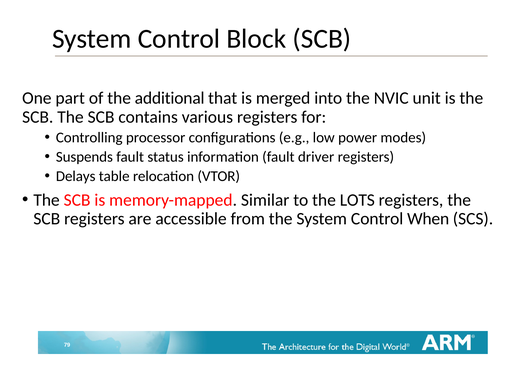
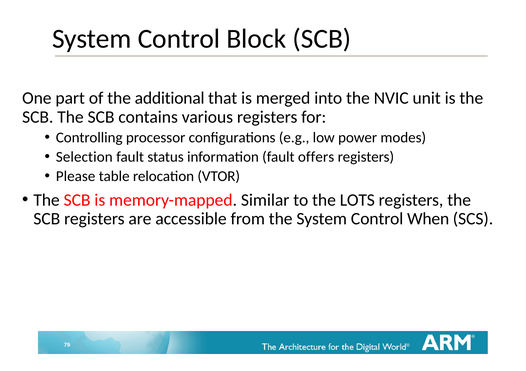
Suspends: Suspends -> Selection (84, 157)
driver: driver -> offers (316, 157)
Delays: Delays -> Please (76, 177)
